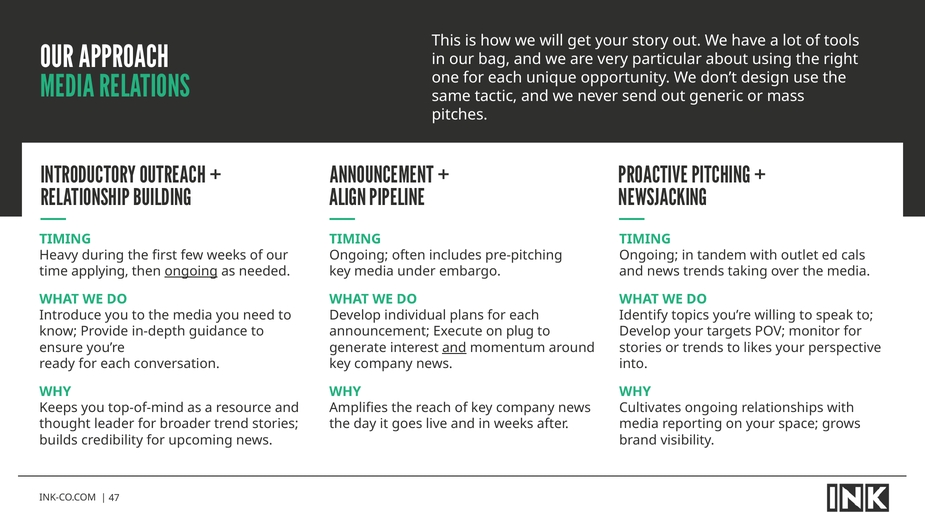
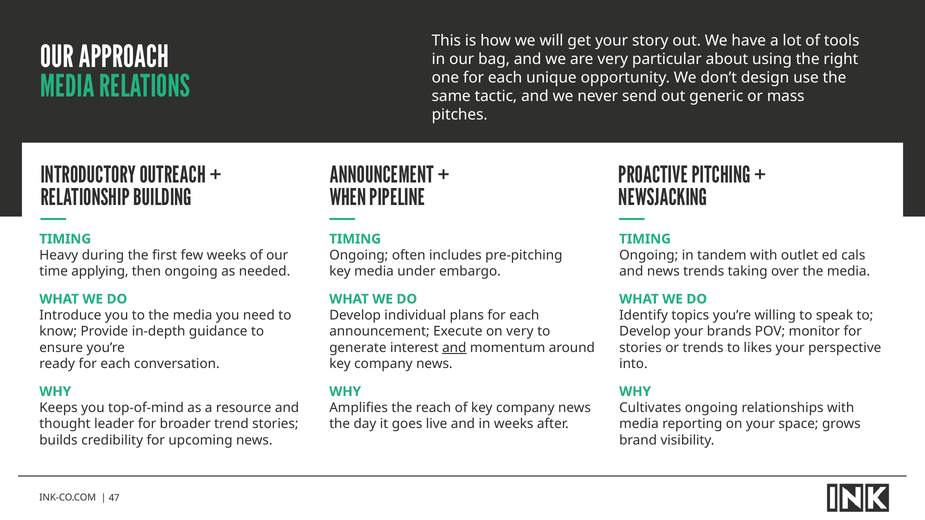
ALIGN: ALIGN -> WHEN (348, 198)
ongoing underline: present -> none (191, 271)
on plug: plug -> very (520, 332)
targets: targets -> brands (729, 332)
